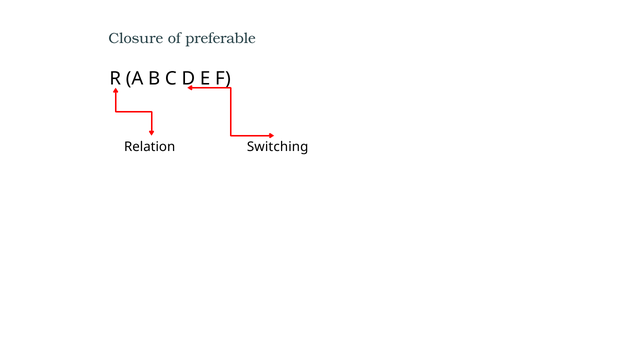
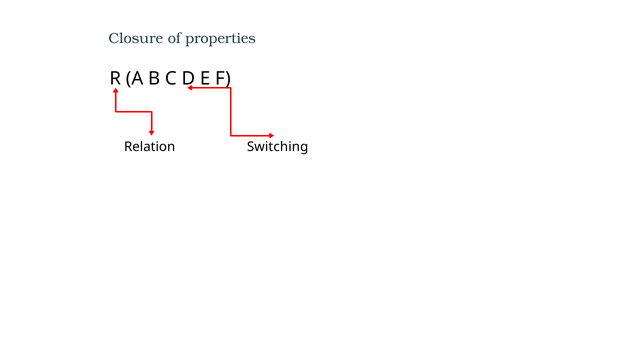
preferable: preferable -> properties (221, 38)
